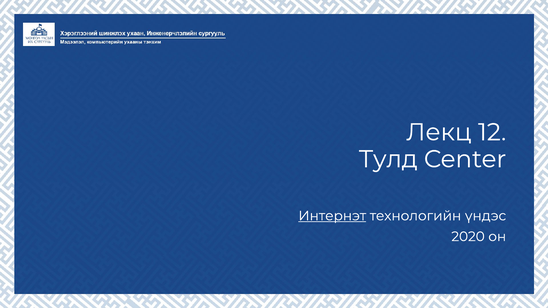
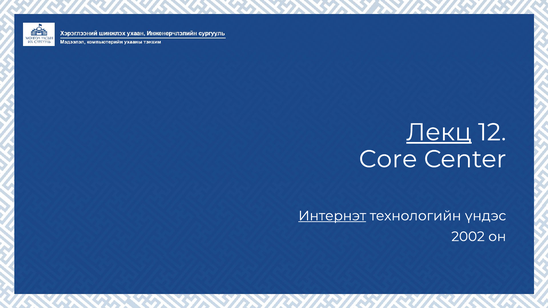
Лекц underline: none -> present (439, 132)
Тулд: Тулд -> Core (388, 159)
2020: 2020 -> 2002 (468, 237)
